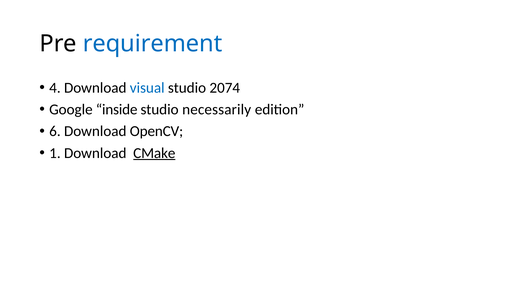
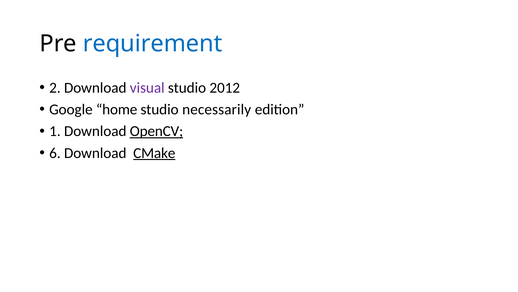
4: 4 -> 2 (55, 88)
visual colour: blue -> purple (147, 88)
2074: 2074 -> 2012 (225, 88)
inside: inside -> home (117, 109)
6: 6 -> 1 (55, 131)
OpenCV underline: none -> present (156, 131)
1: 1 -> 6 (55, 153)
